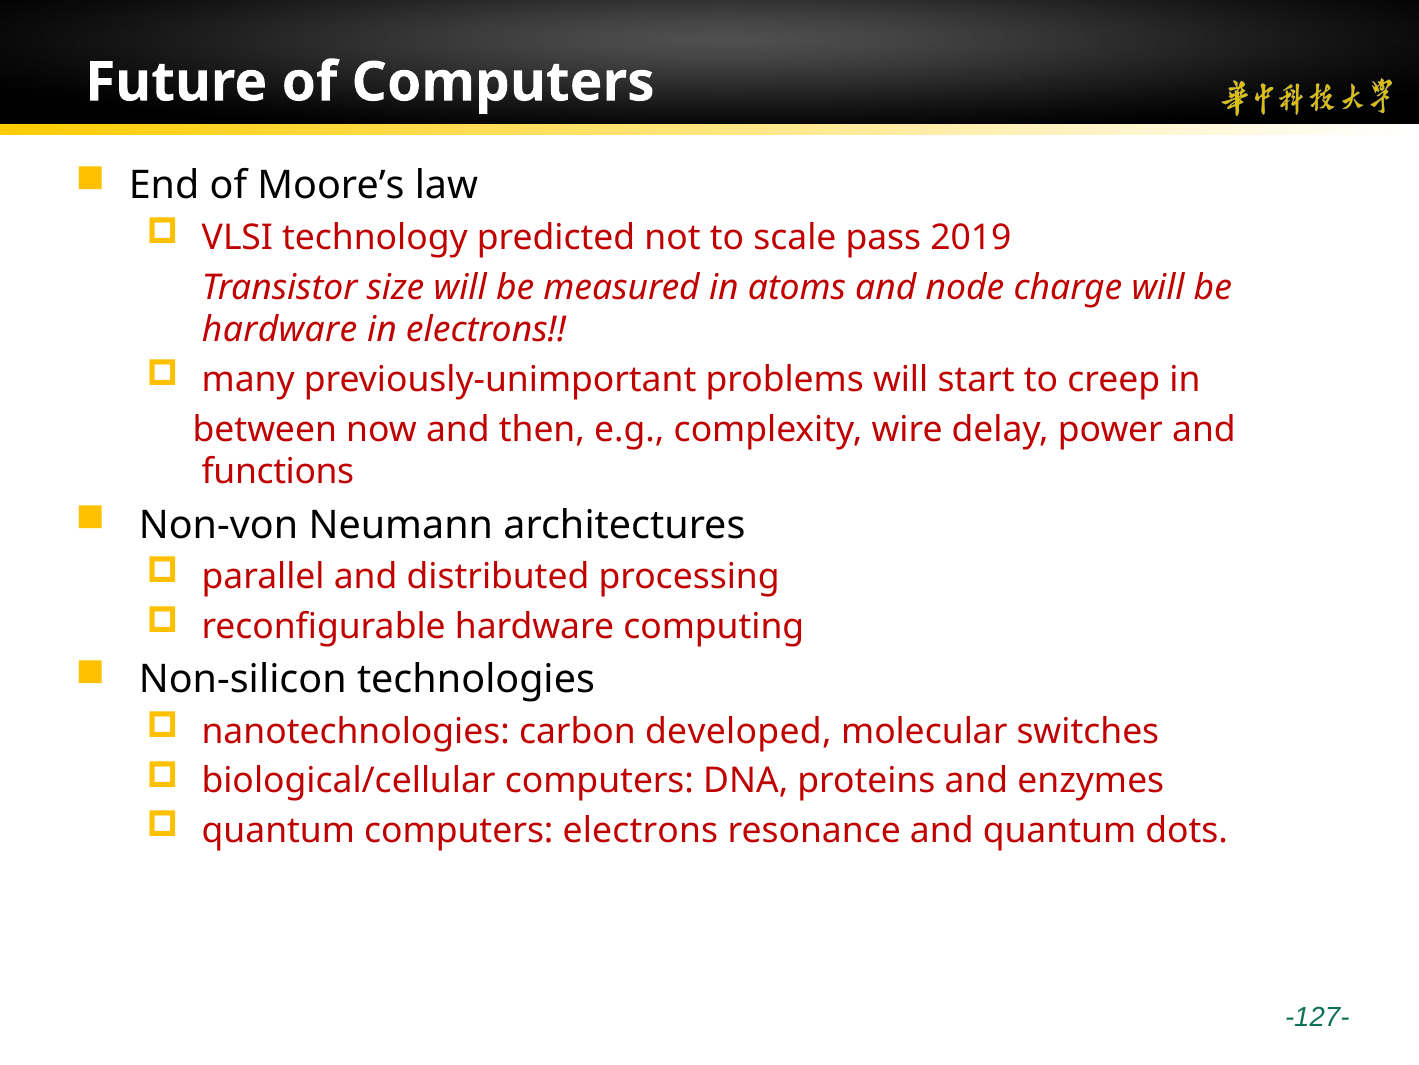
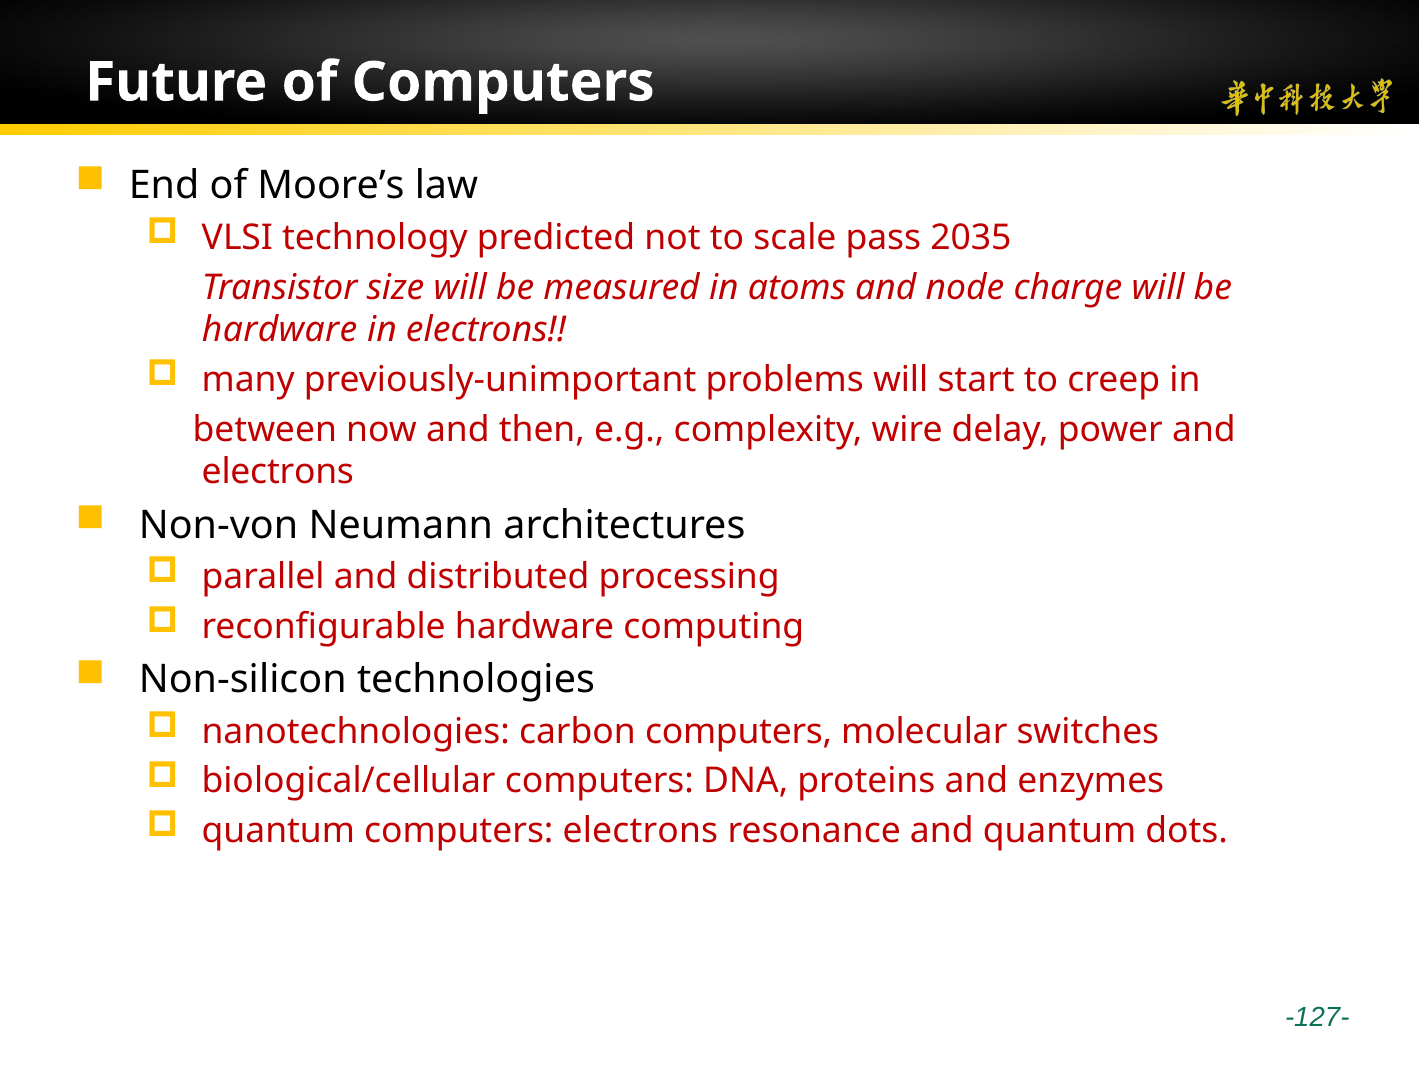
2019: 2019 -> 2035 (971, 237)
functions: functions -> electrons (278, 472)
carbon developed: developed -> computers (739, 731)
